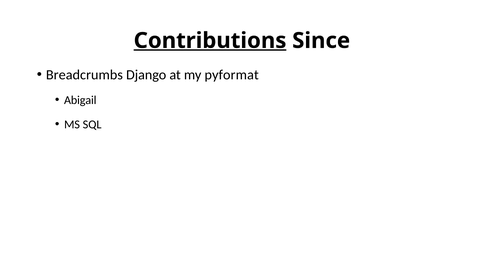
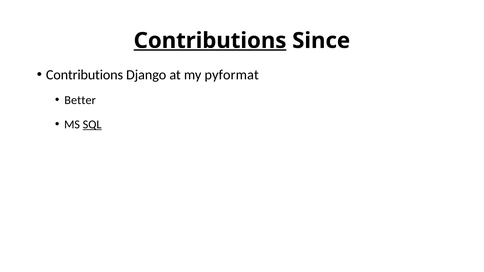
Breadcrumbs: Breadcrumbs -> Contributions (85, 75)
Abigail: Abigail -> Better (80, 100)
SQL underline: none -> present (92, 125)
